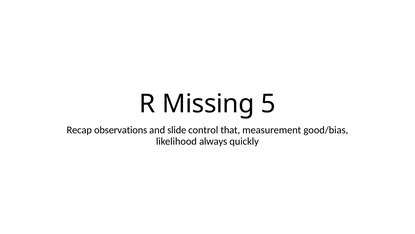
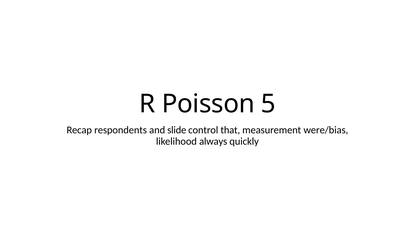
Missing: Missing -> Poisson (208, 104)
observations: observations -> respondents (121, 130)
good/bias: good/bias -> were/bias (326, 130)
